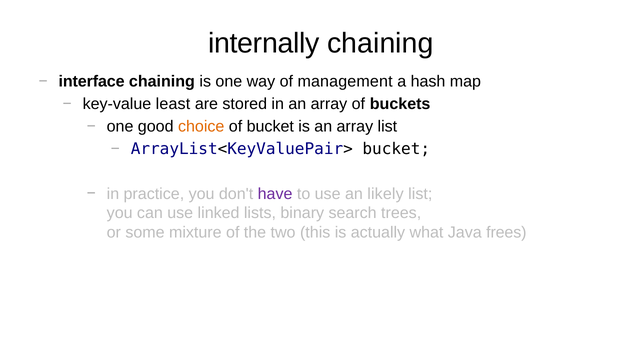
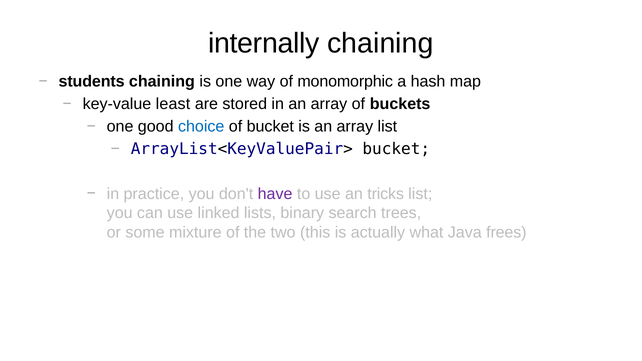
interface: interface -> students (92, 82)
management: management -> monomorphic (345, 82)
choice colour: orange -> blue (201, 127)
likely: likely -> tricks (386, 194)
